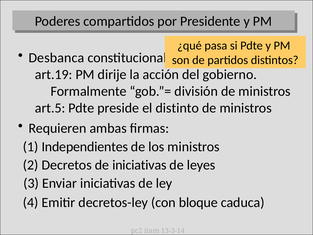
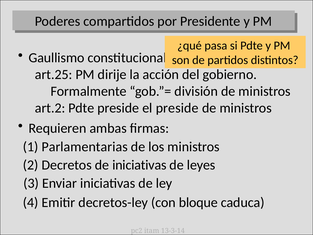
Desbanca: Desbanca -> Gaullismo (56, 58)
art.19: art.19 -> art.25 (54, 74)
art.5: art.5 -> art.2 (50, 108)
el distinto: distinto -> preside (177, 108)
Independientes: Independientes -> Parlamentarias (85, 146)
